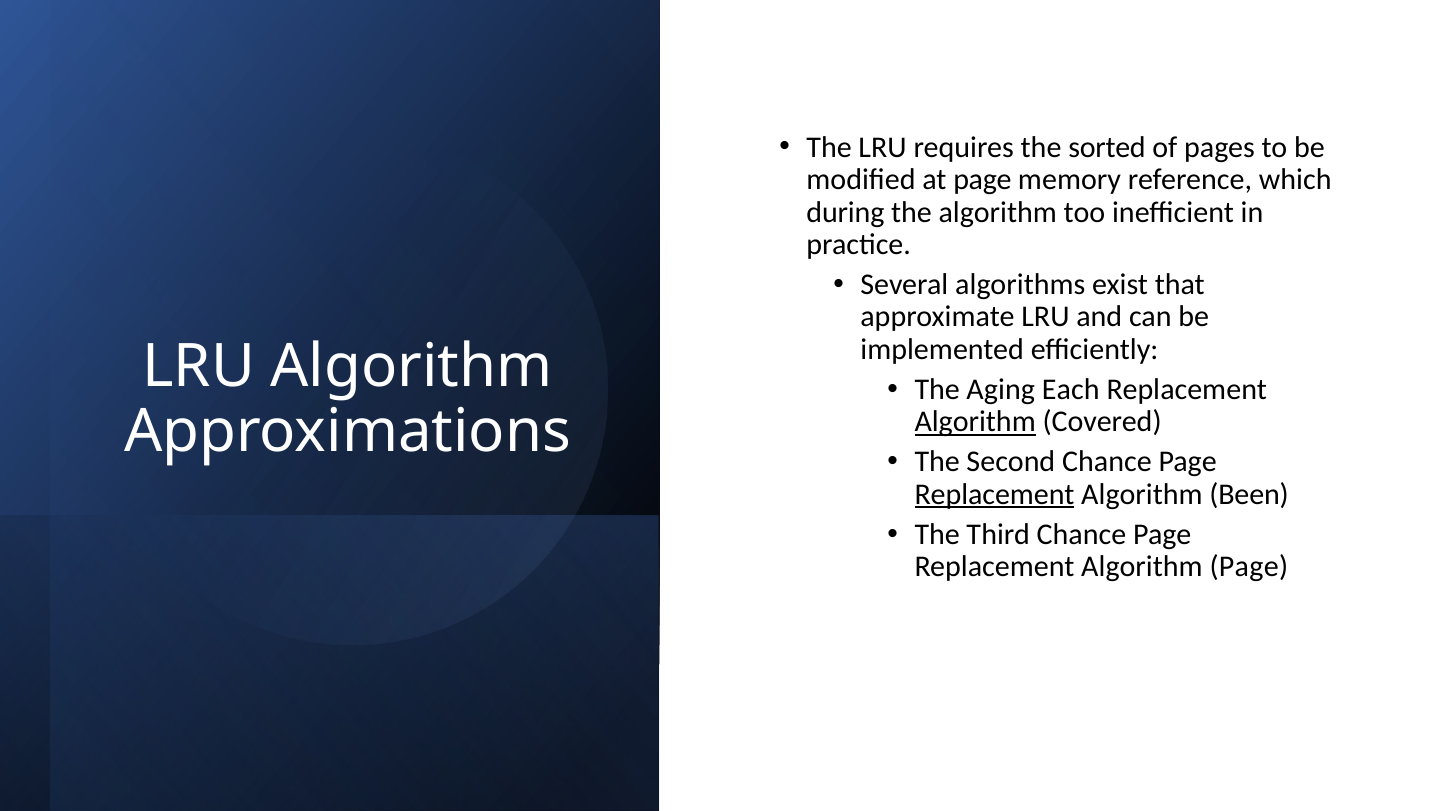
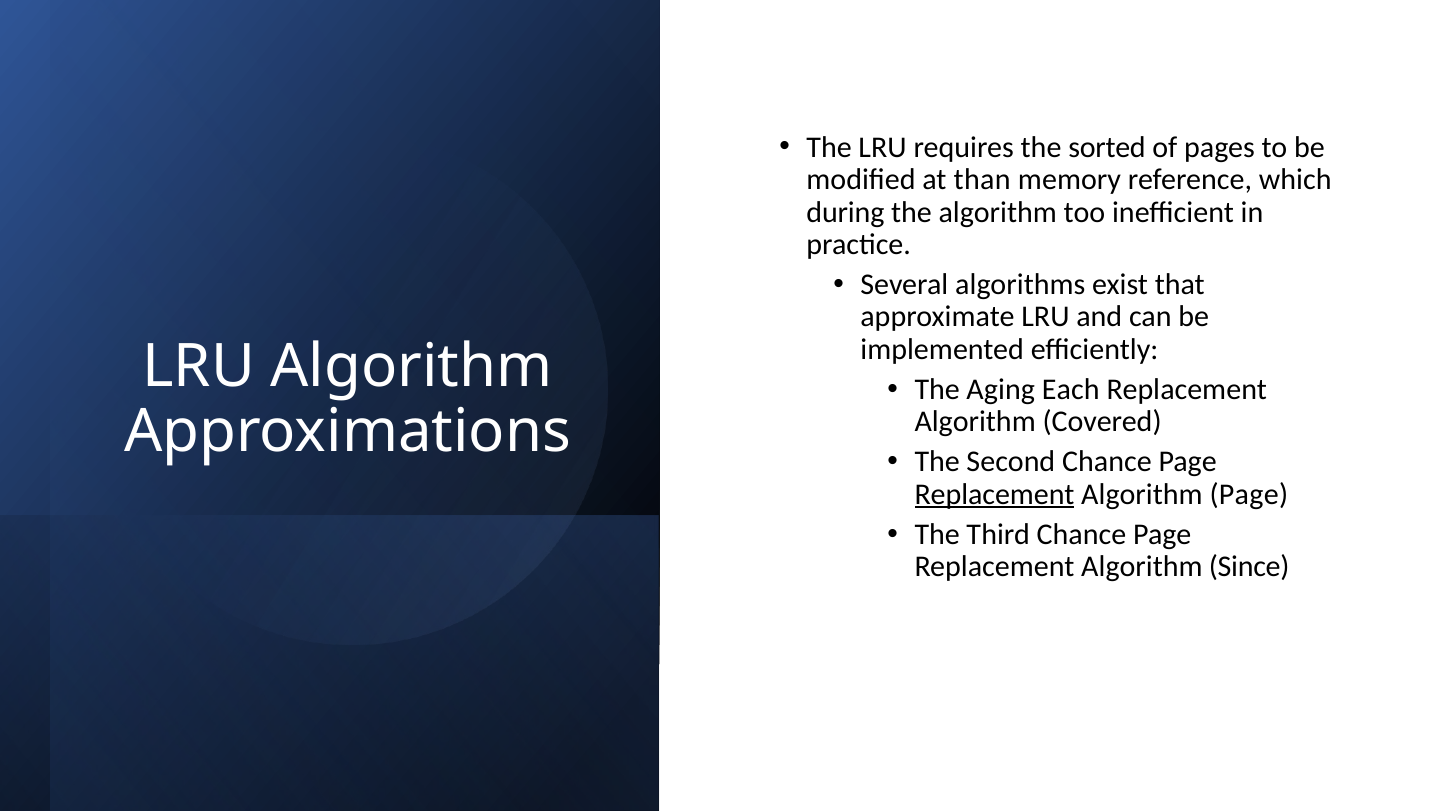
at page: page -> than (982, 180)
Algorithm underline: present -> none (975, 422)
Algorithm Been: Been -> Page (1249, 494)
Algorithm Page: Page -> Since (1249, 567)
